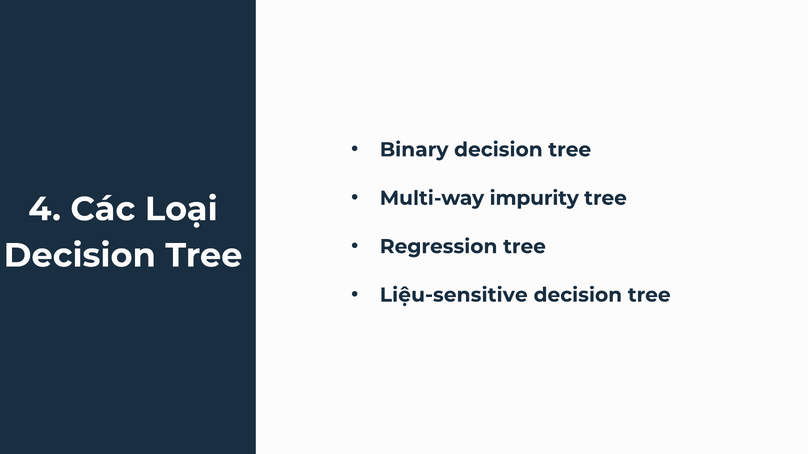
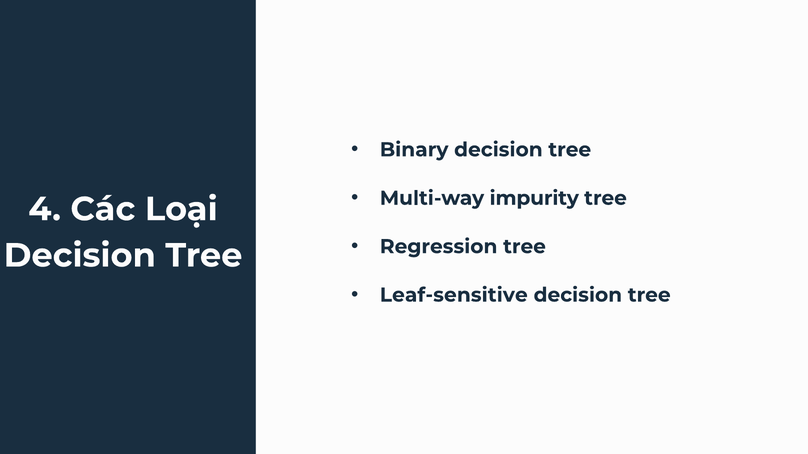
Liệu-sensitive: Liệu-sensitive -> Leaf-sensitive (454, 295)
